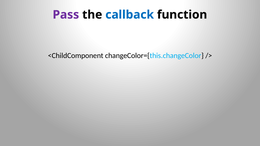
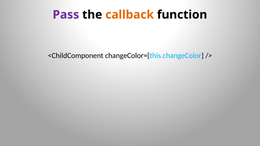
callback colour: blue -> orange (130, 15)
